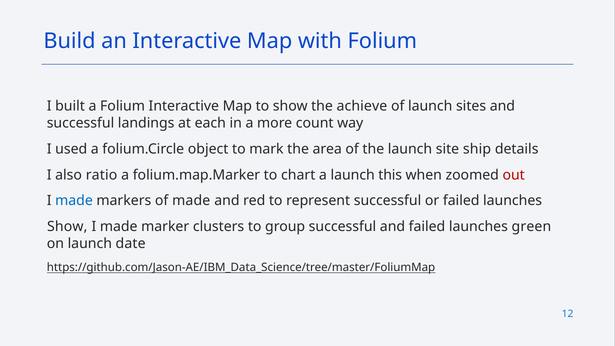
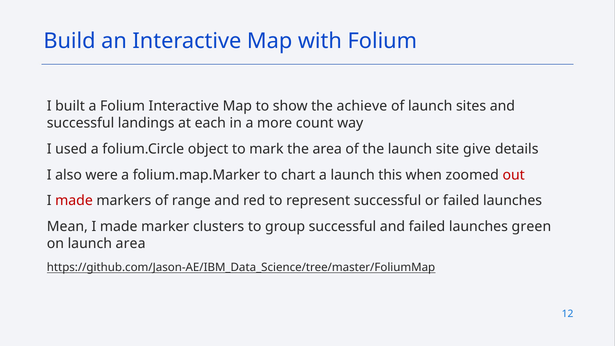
ship: ship -> give (477, 149)
ratio: ratio -> were (102, 175)
made colour: blue -> red (74, 201)
of made: made -> range (191, 201)
Show: Show -> Mean (67, 227)
launch date: date -> area (131, 243)
